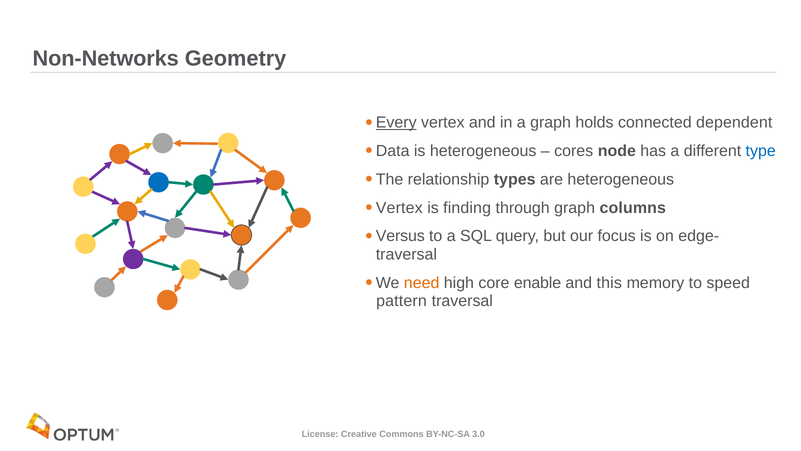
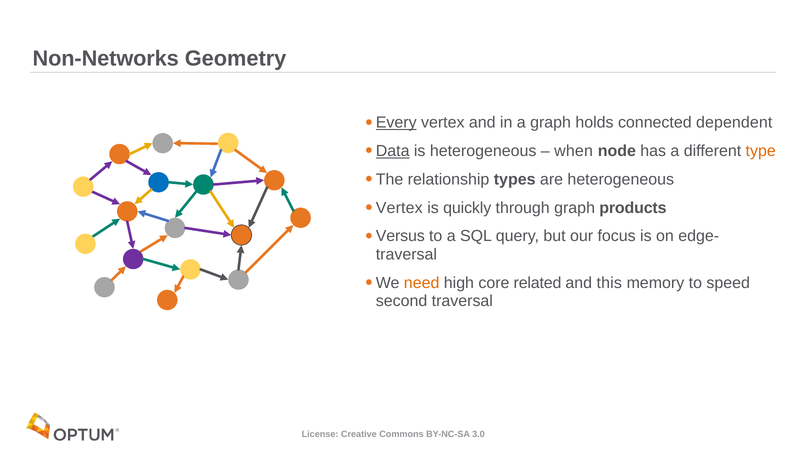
Data underline: none -> present (393, 151)
cores: cores -> when (574, 151)
type colour: blue -> orange (761, 151)
finding: finding -> quickly (467, 208)
columns: columns -> products (633, 208)
enable: enable -> related (538, 282)
pattern: pattern -> second (402, 301)
